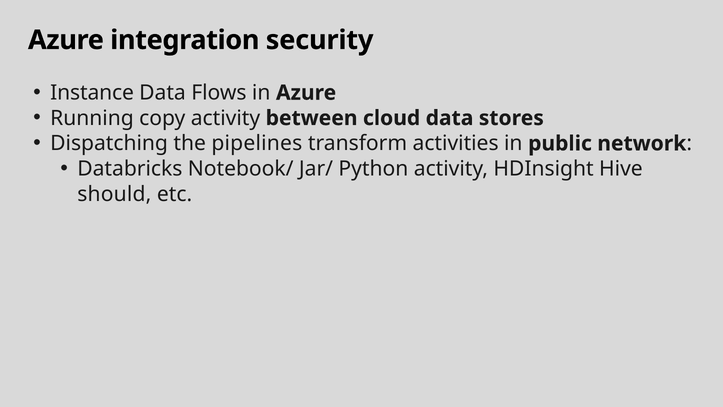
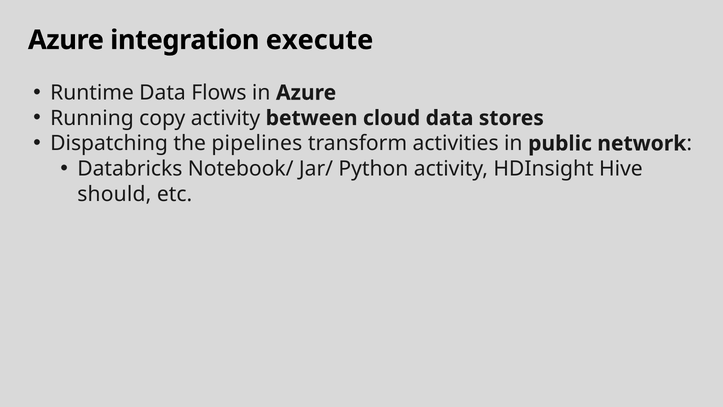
security: security -> execute (320, 40)
Instance: Instance -> Runtime (92, 93)
